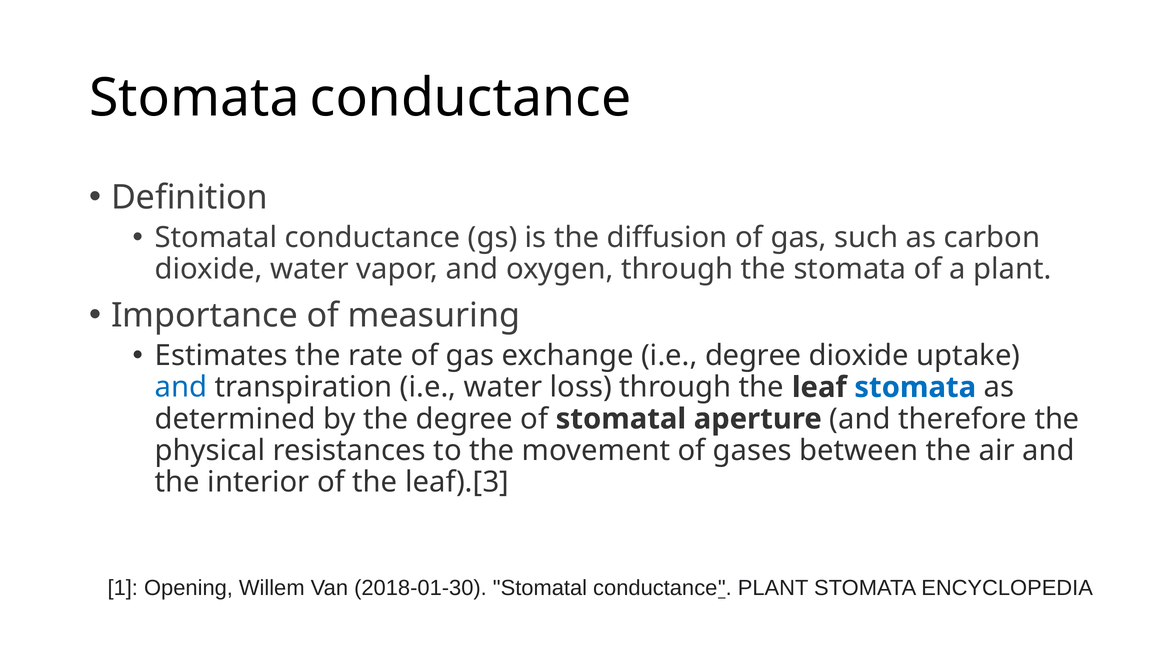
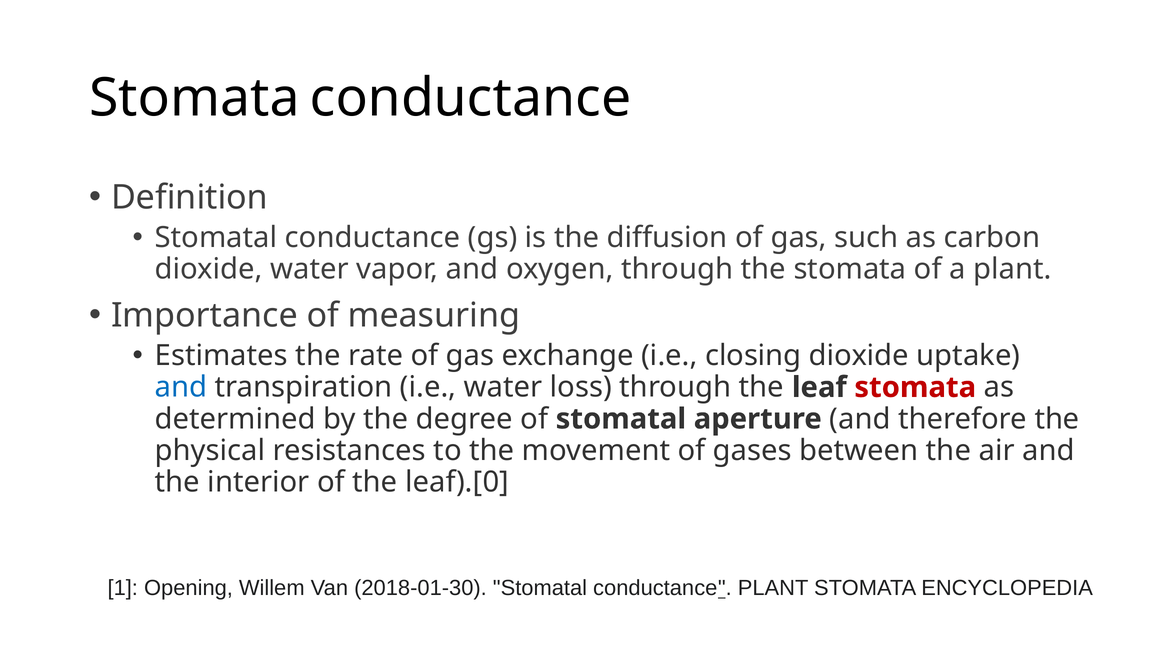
i.e degree: degree -> closing (753, 356)
stomata colour: blue -> red (915, 388)
leaf).[3: leaf).[3 -> leaf).[0 (457, 482)
